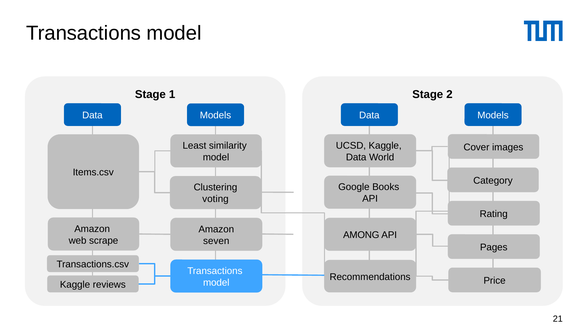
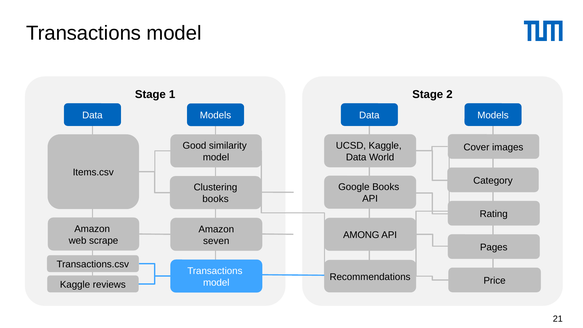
Least: Least -> Good (194, 146)
voting: voting -> books (215, 199)
